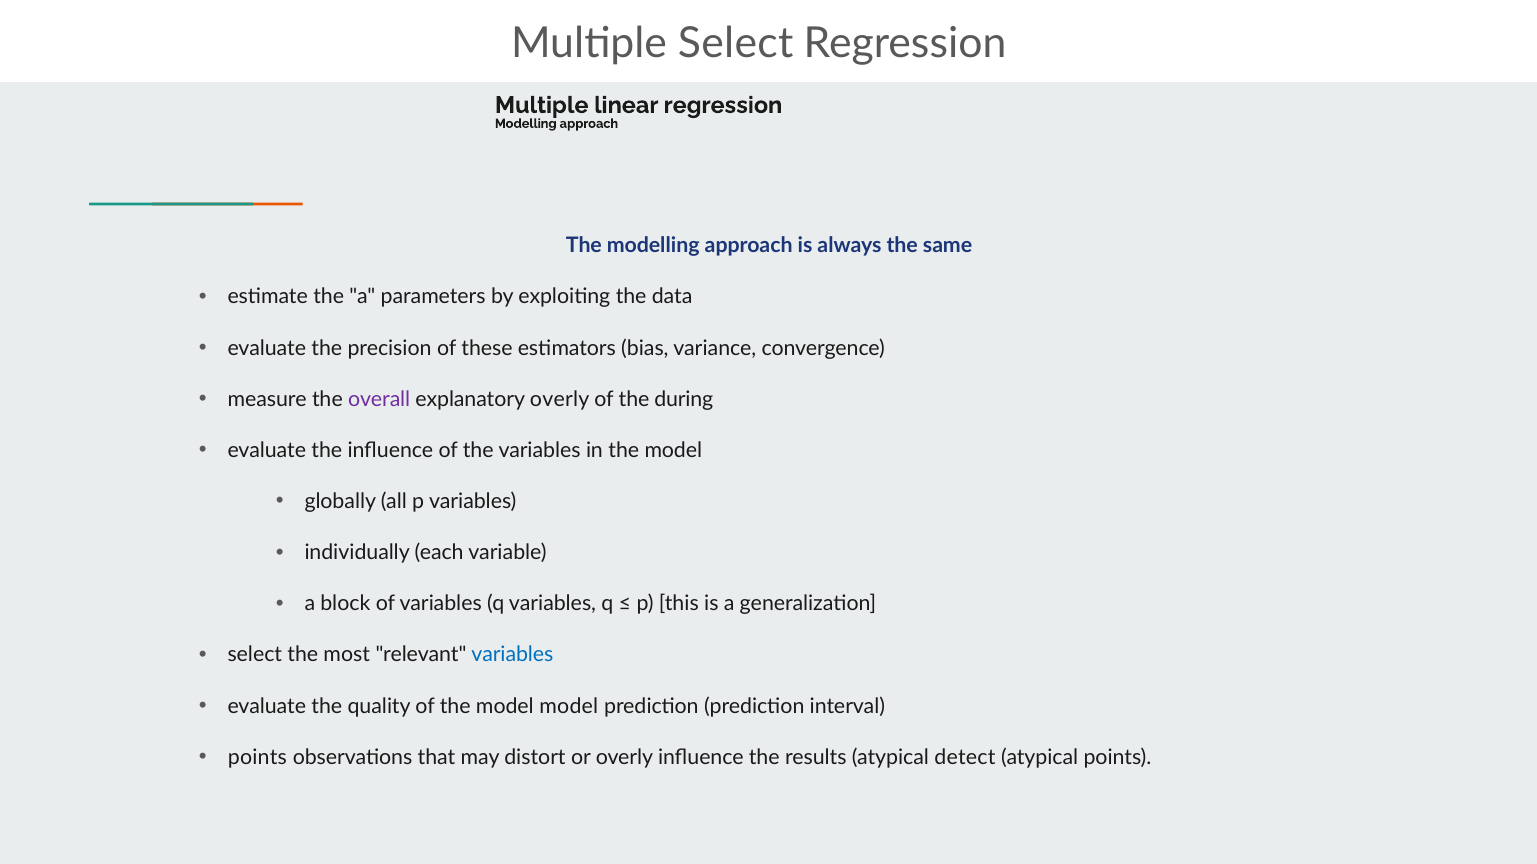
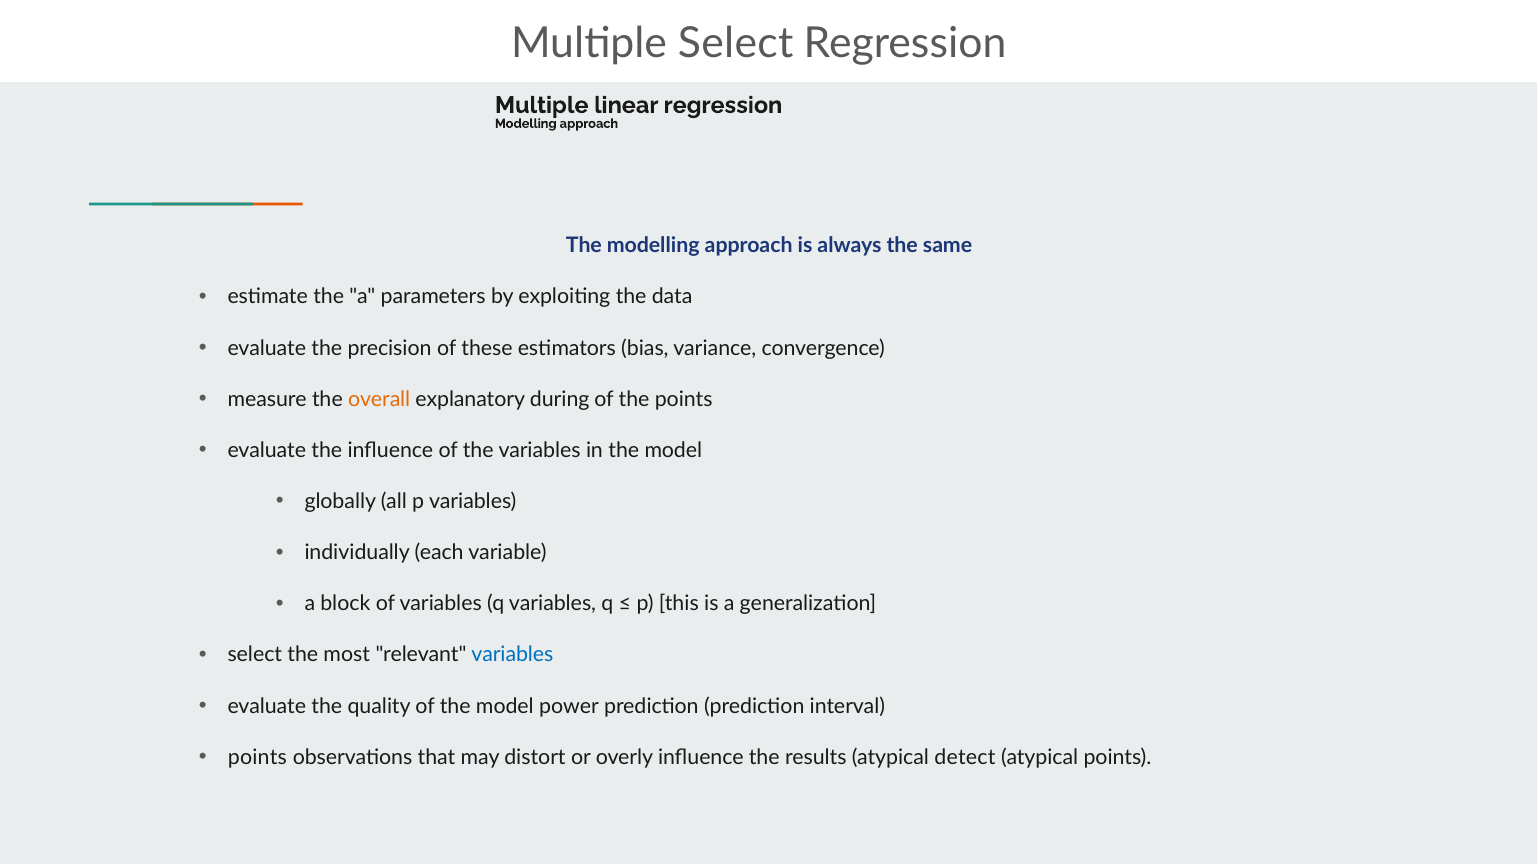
overall colour: purple -> orange (379, 399)
explanatory overly: overly -> during (560, 399)
the during: during -> points (684, 399)
model model: model -> power (569, 707)
